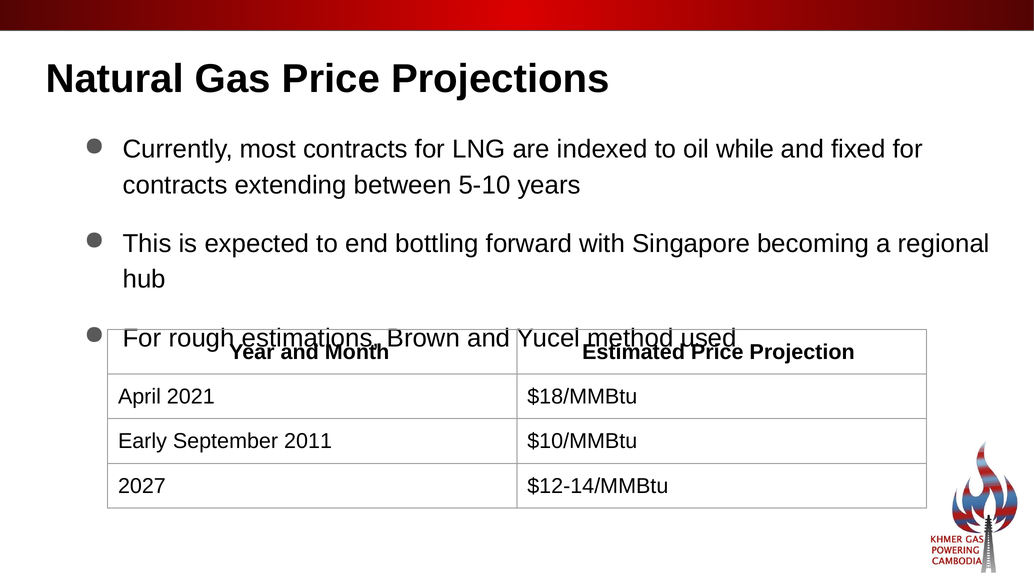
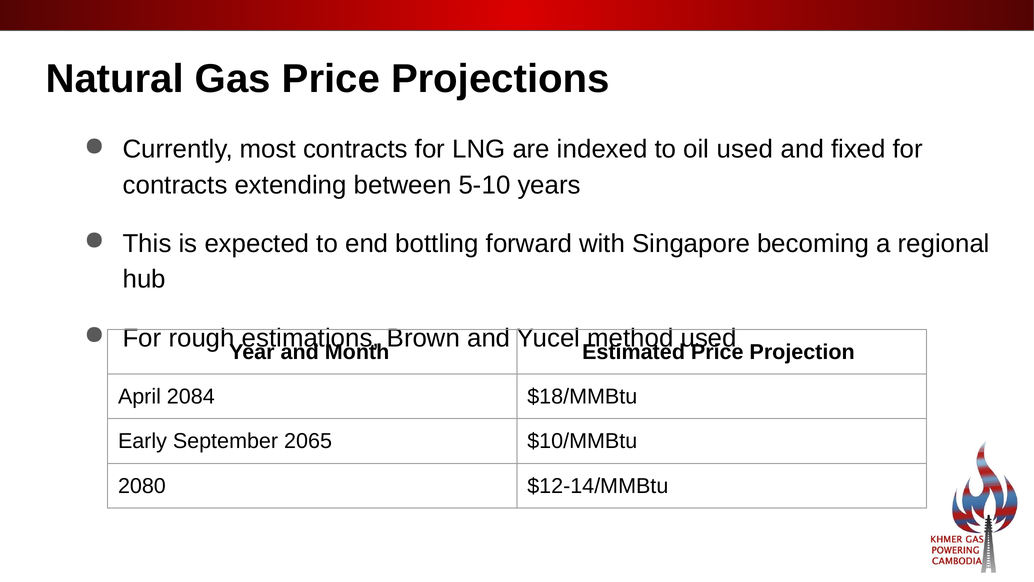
oil while: while -> used (745, 149)
2021: 2021 -> 2084 (191, 397)
2011: 2011 -> 2065 (308, 441)
2027: 2027 -> 2080 (142, 486)
